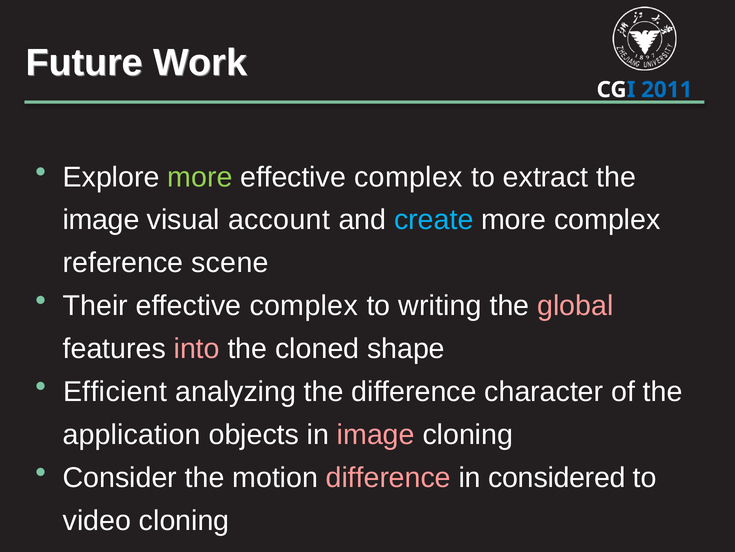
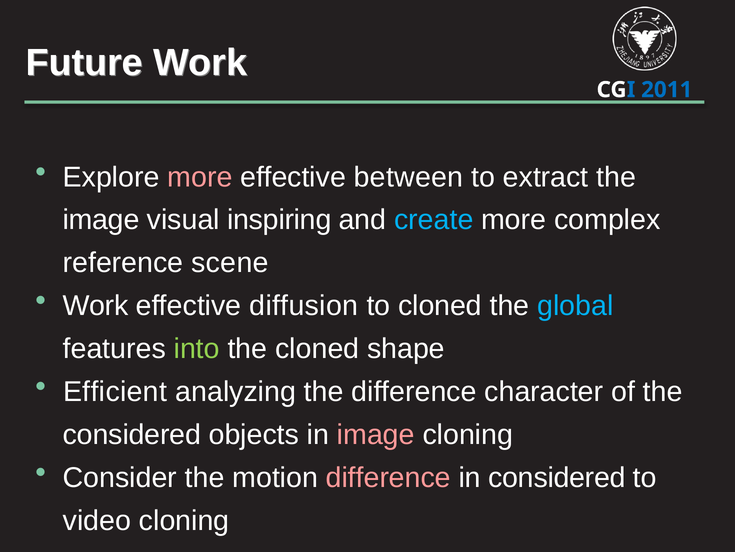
more colour: light green -> pink (200, 177)
complex: complex -> between (409, 177)
account: account -> inspiring (279, 220)
Their: Their -> Work (96, 306)
complex: complex -> diffusion (304, 306)
to writing: writing -> cloned (440, 306)
global colour: pink -> light blue (575, 306)
into colour: pink -> light green (197, 348)
application: application -> considered (132, 434)
